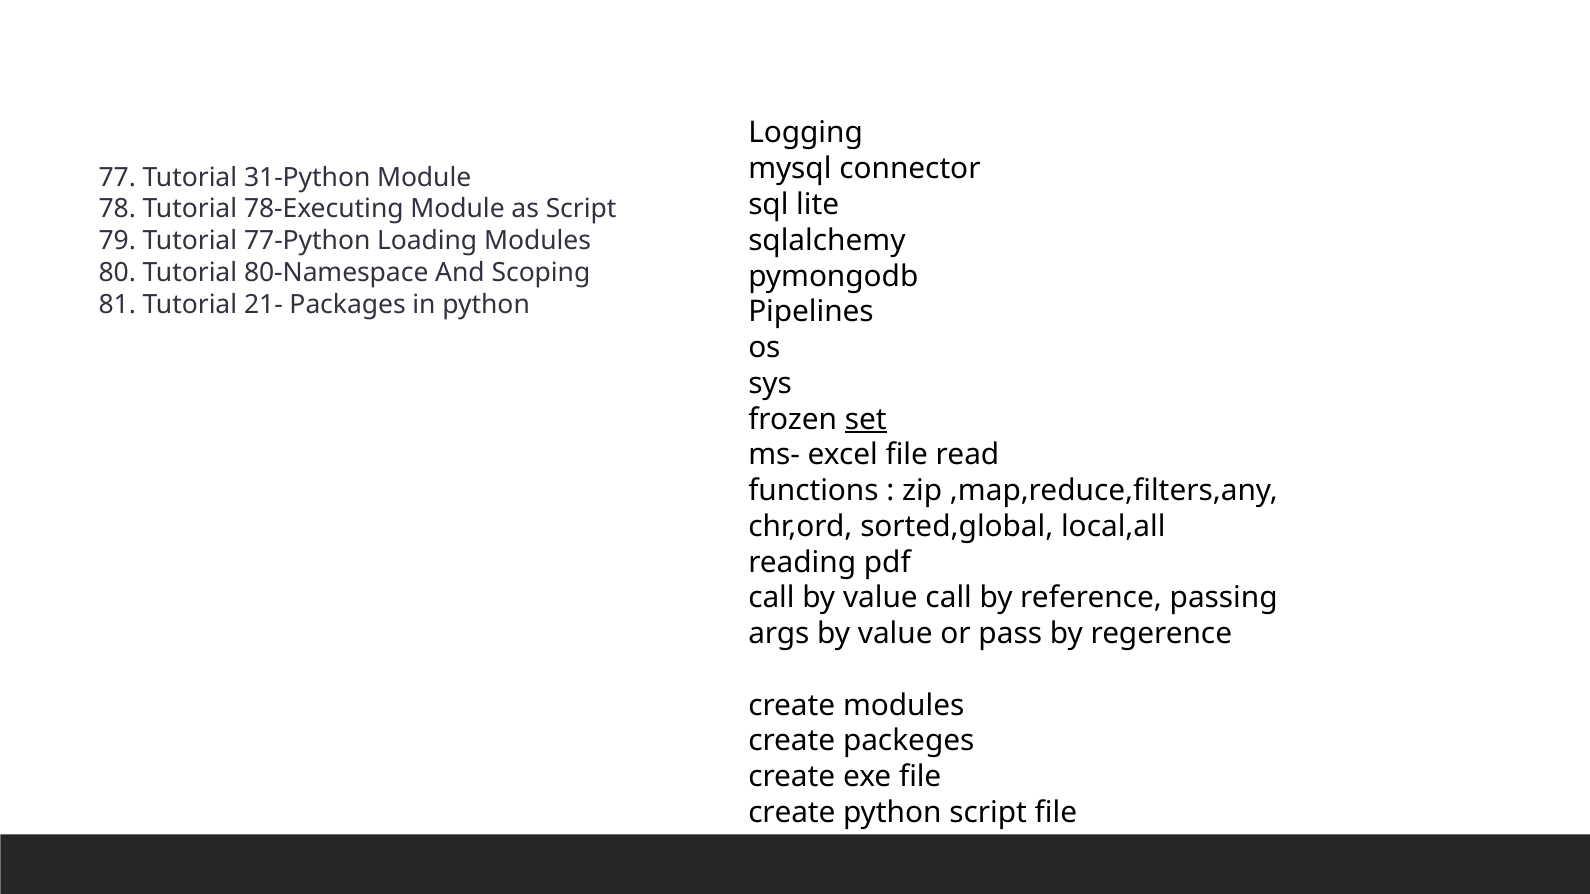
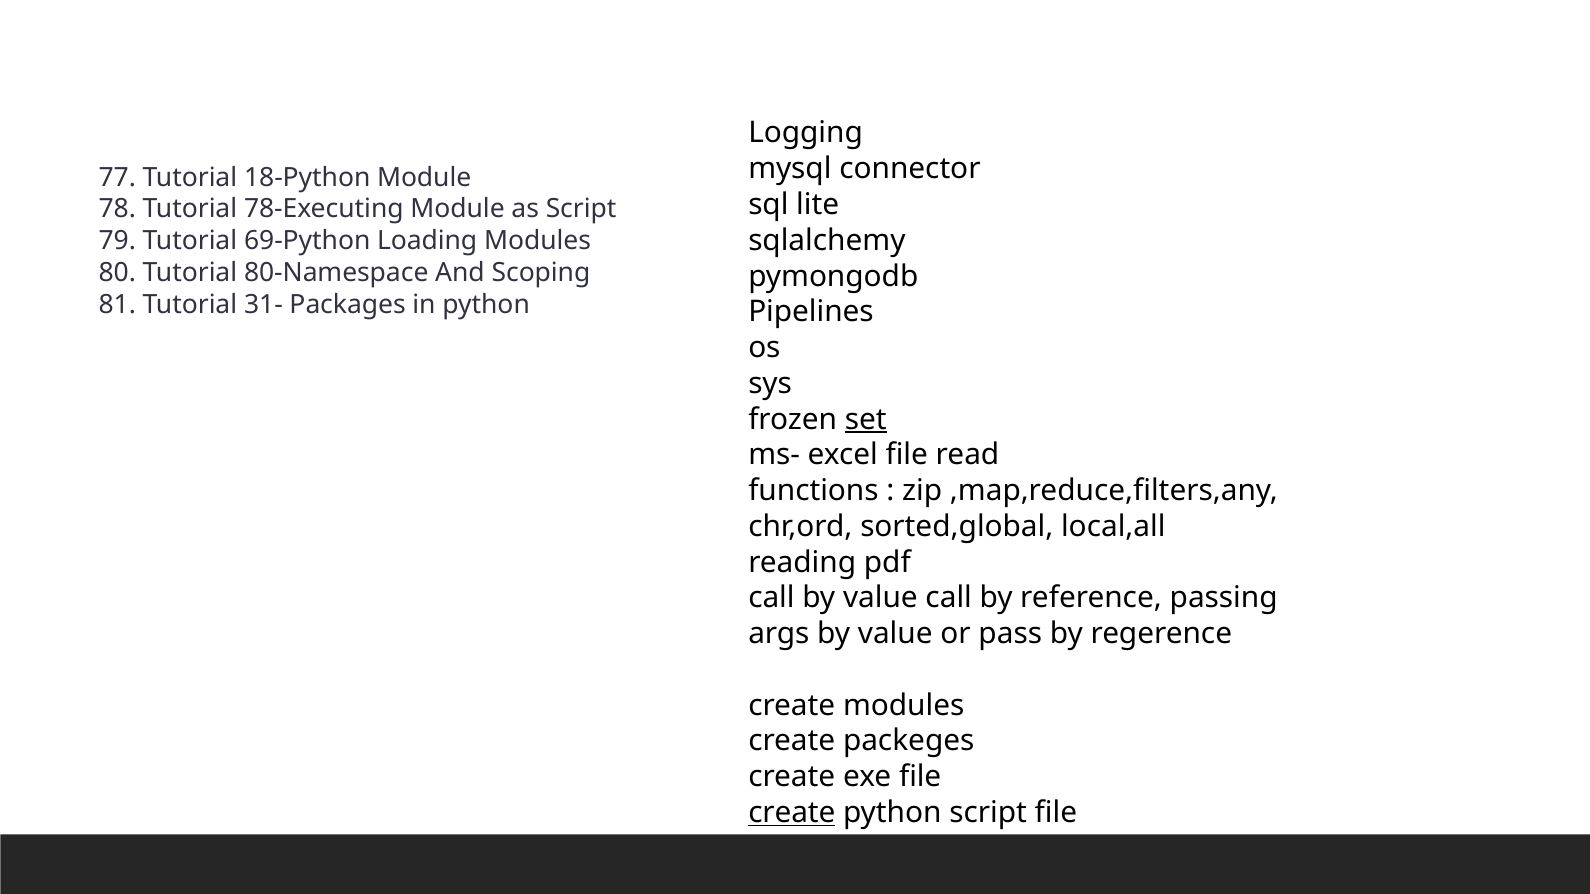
31-Python: 31-Python -> 18-Python (307, 177)
77-Python: 77-Python -> 69-Python (307, 241)
21-: 21- -> 31- (263, 305)
create underline: none -> present (792, 813)
